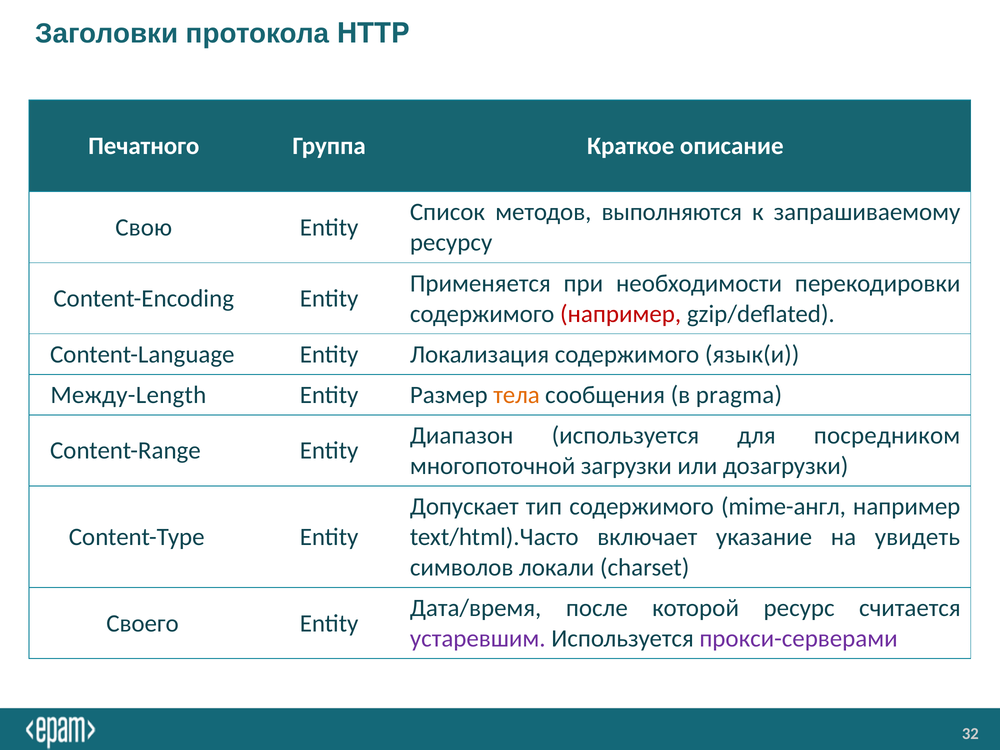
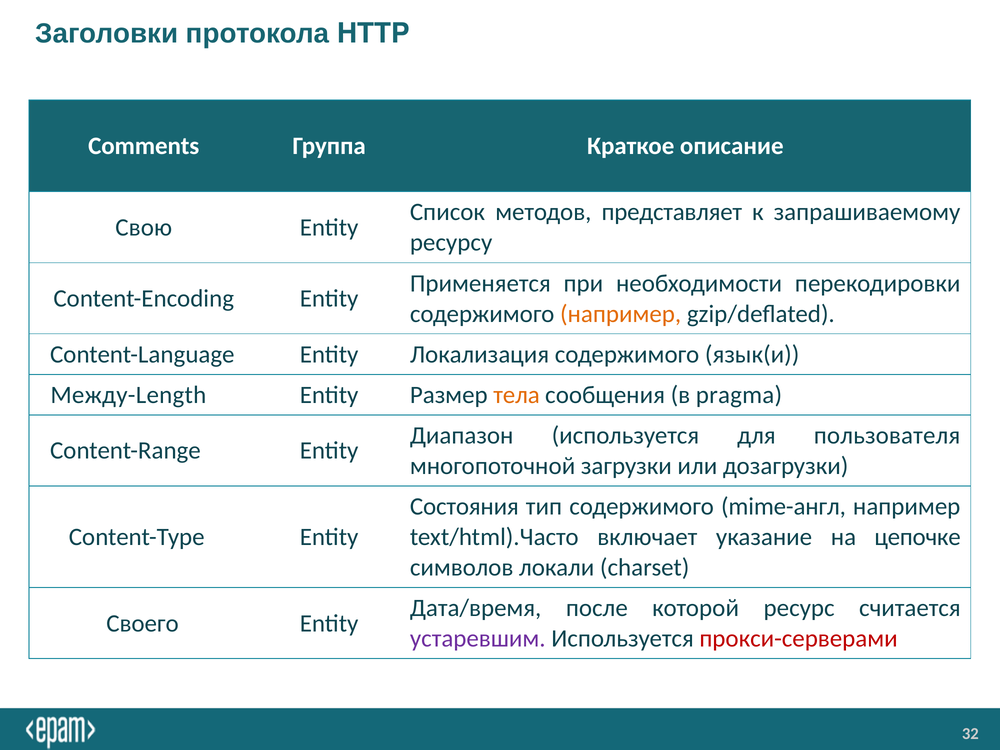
Печатного: Печатного -> Comments (144, 146)
выполняются: выполняются -> представляет (672, 212)
например colour: red -> orange (621, 314)
посредником: посредником -> пользователя (887, 435)
Допускает: Допускает -> Состояния (464, 507)
увидеть: увидеть -> цепочке (918, 537)
прокси-серверами colour: purple -> red (799, 639)
